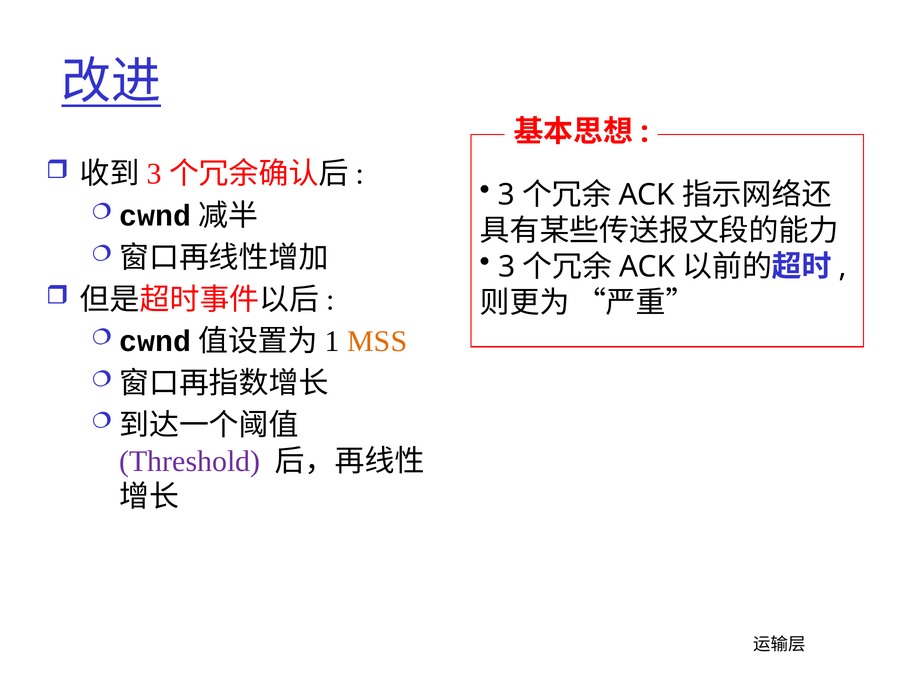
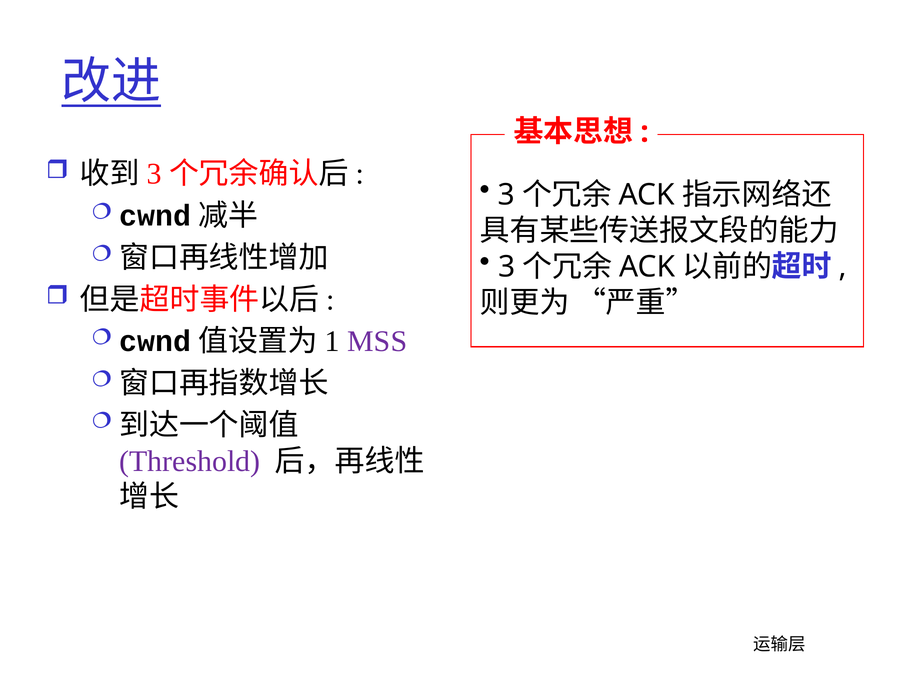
MSS colour: orange -> purple (377, 341)
